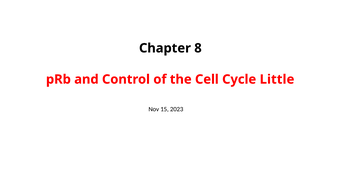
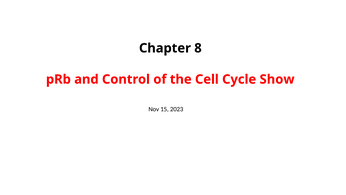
Little: Little -> Show (277, 79)
